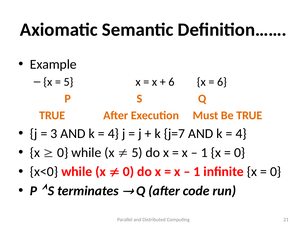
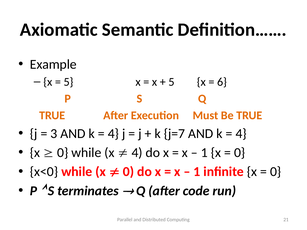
6: 6 -> 5 (171, 82)
5: 5 -> 4 (137, 153)
